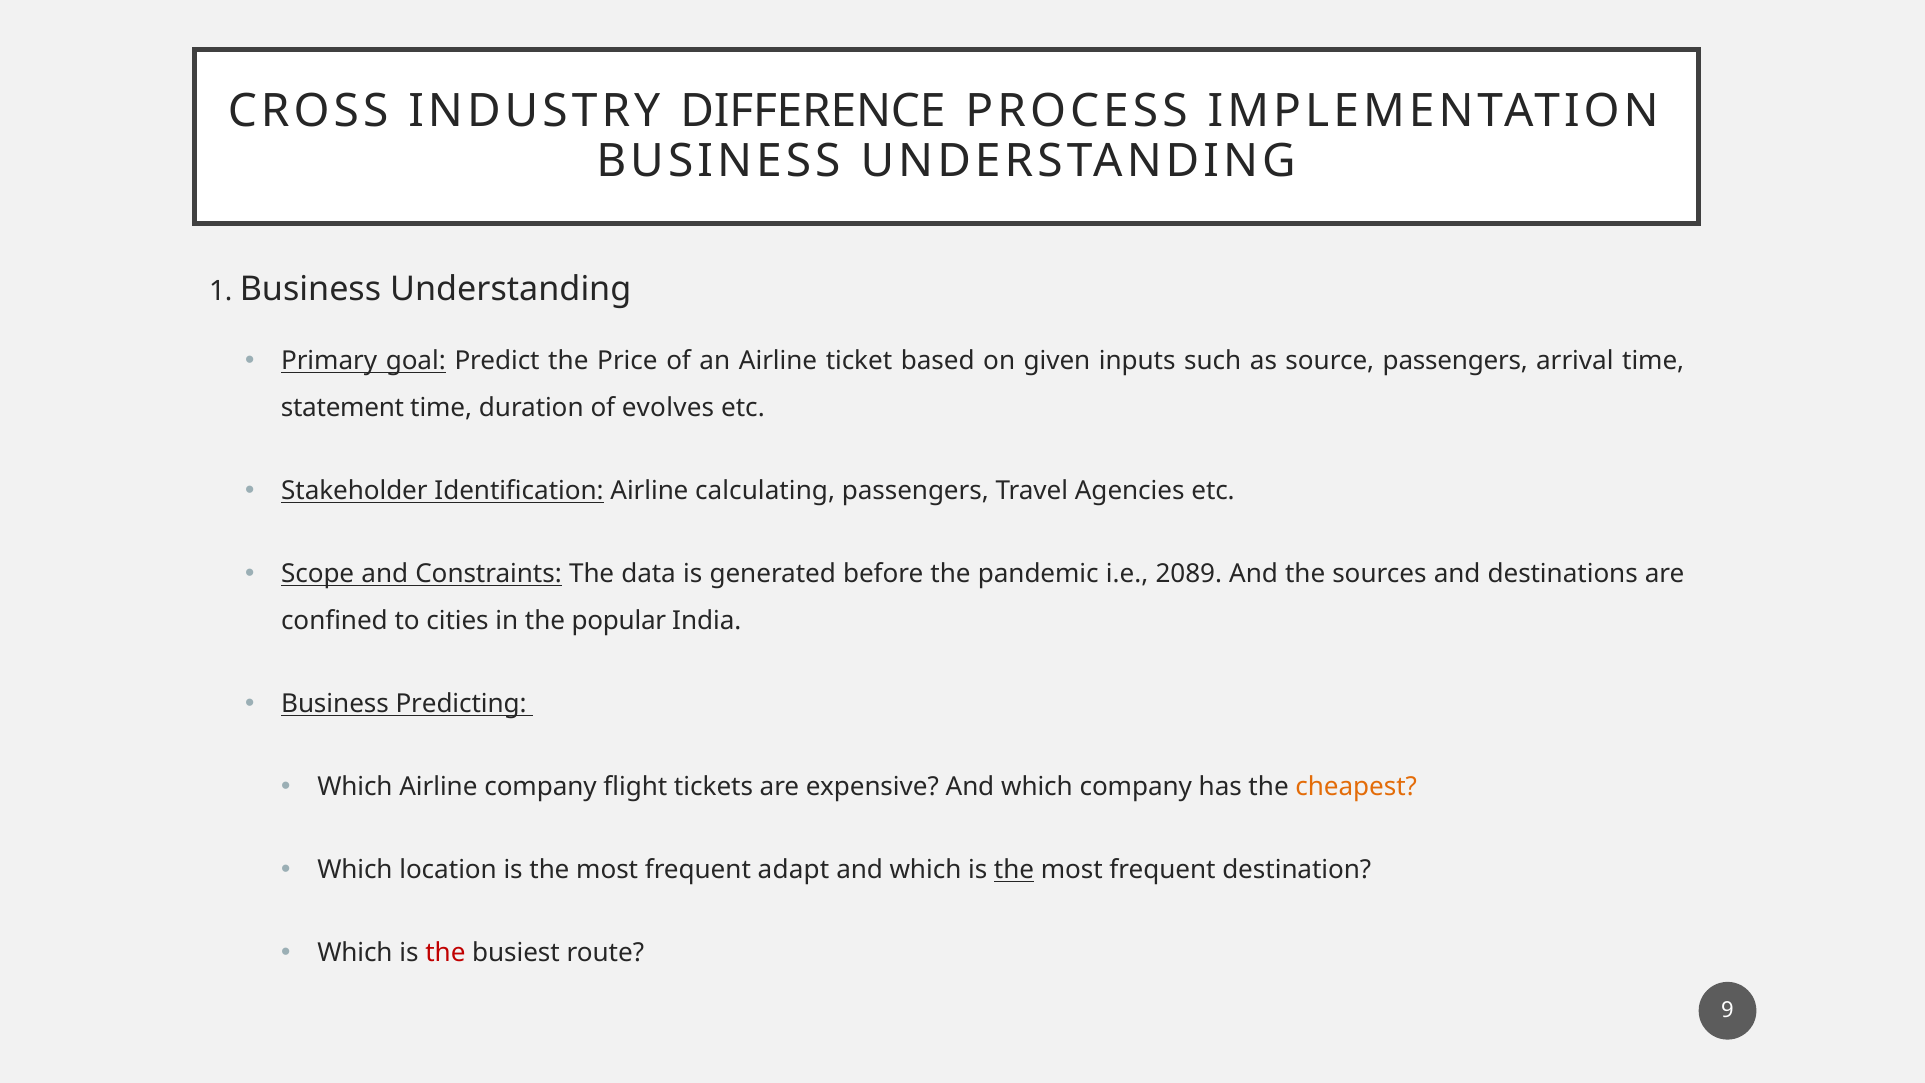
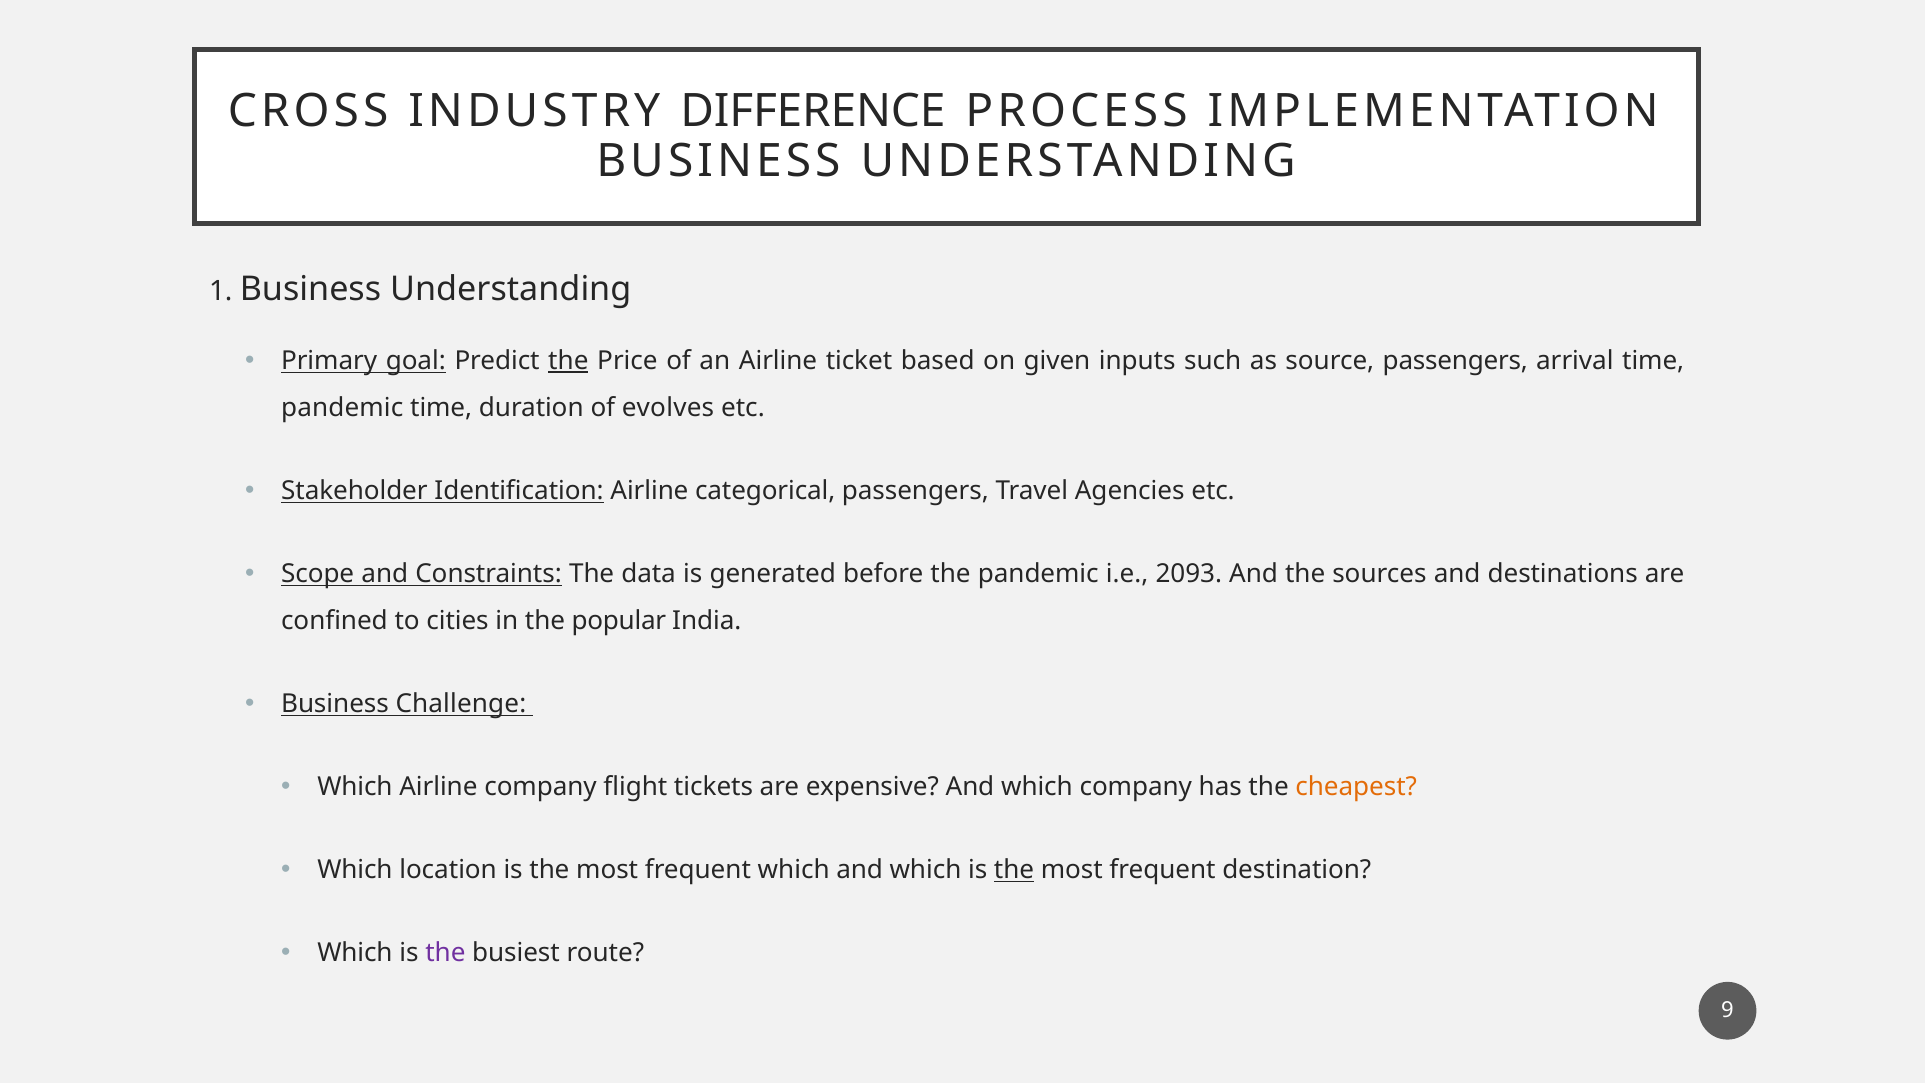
the underline: none -> present (568, 361)
statement: statement -> pandemic (342, 408)
calculating: calculating -> categorical (765, 491)
2089: 2089 -> 2093 (1189, 574)
Predicting: Predicting -> Challenge (461, 704)
frequent adapt: adapt -> which (794, 870)
the colour: red -> purple (445, 953)
